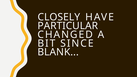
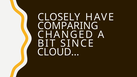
PARTICULAR: PARTICULAR -> COMPARING (68, 26)
BLANK: BLANK -> CLOUD (58, 52)
